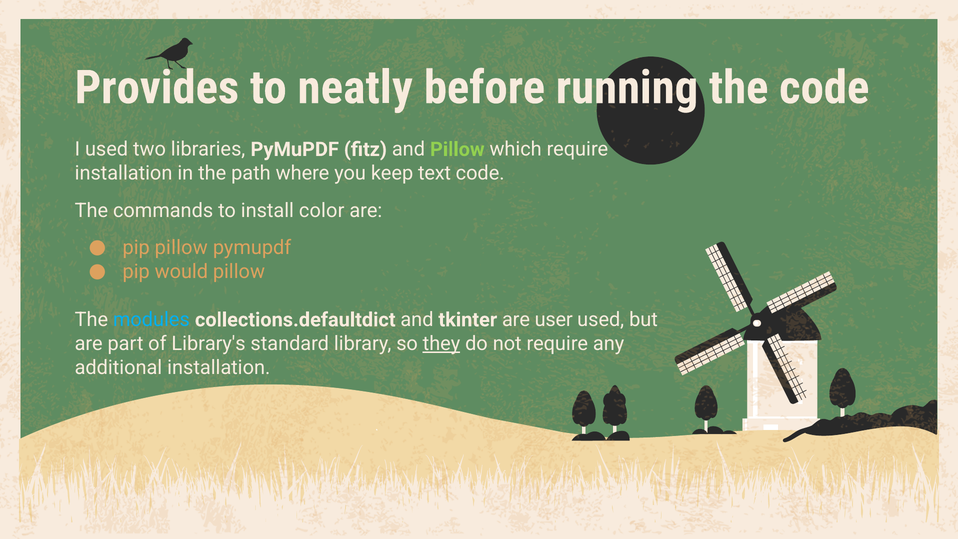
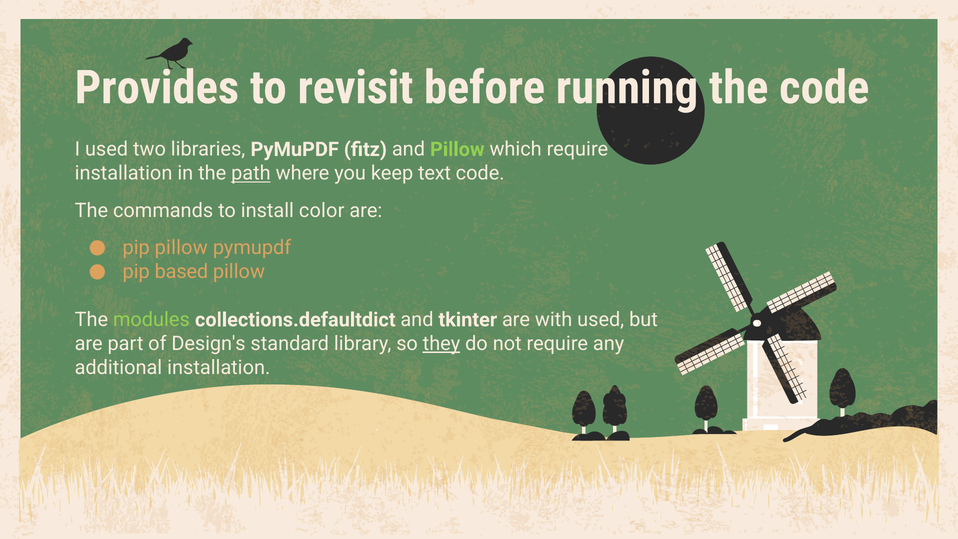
neatly: neatly -> revisit (355, 88)
path underline: none -> present (251, 173)
would: would -> based (181, 272)
modules colour: light blue -> light green (151, 320)
user: user -> with (554, 320)
Library's: Library's -> Design's (209, 344)
